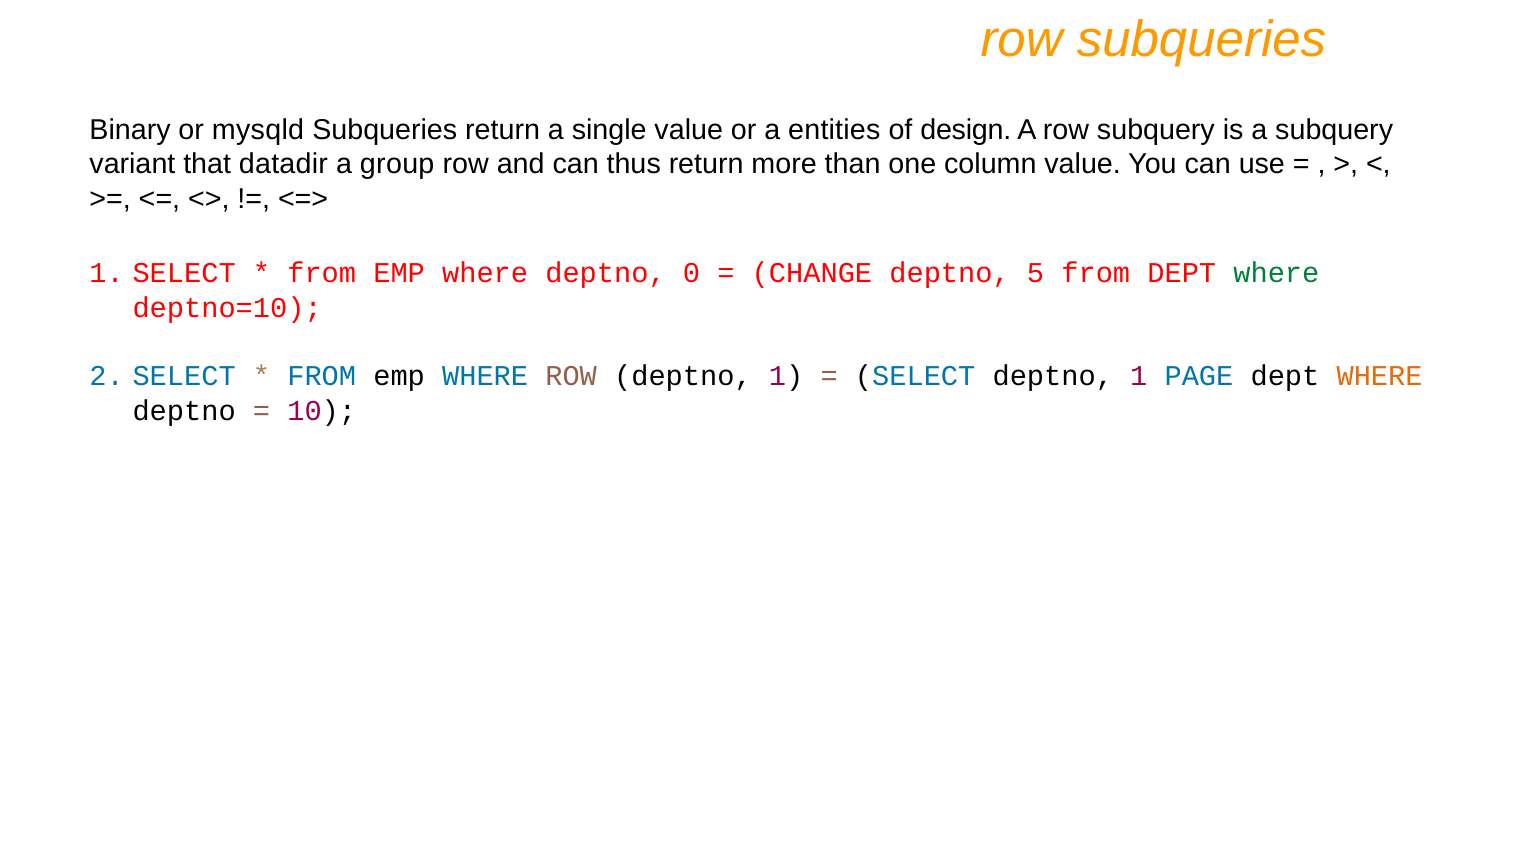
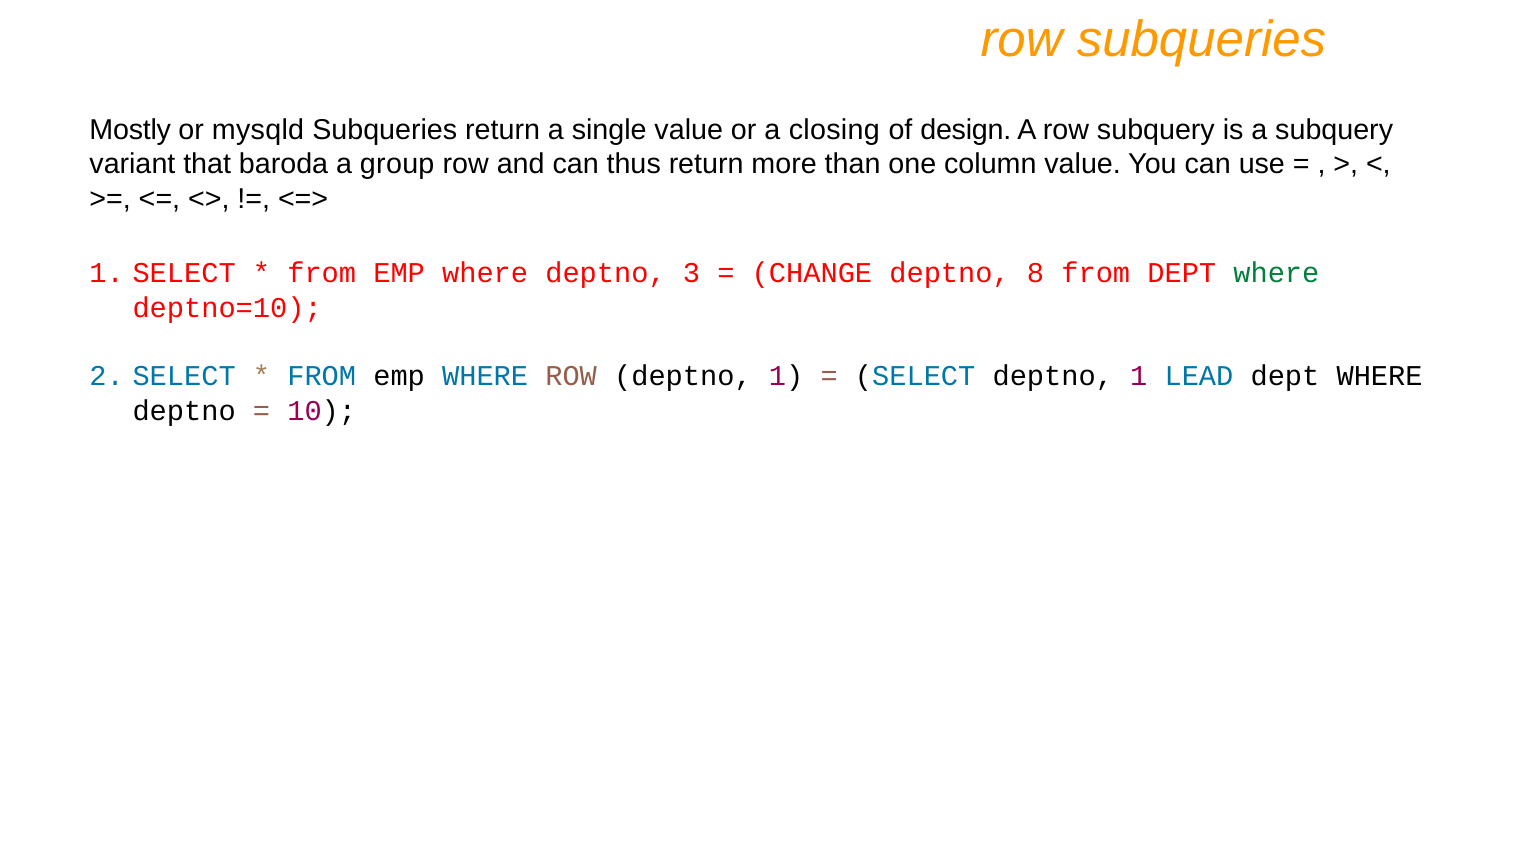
Binary: Binary -> Mostly (130, 130)
entities: entities -> closing (834, 130)
datadir: datadir -> baroda (284, 164)
0: 0 -> 3 (692, 273)
5: 5 -> 8 (1036, 273)
PAGE: PAGE -> LEAD (1199, 376)
WHERE colour: orange -> black (1380, 376)
